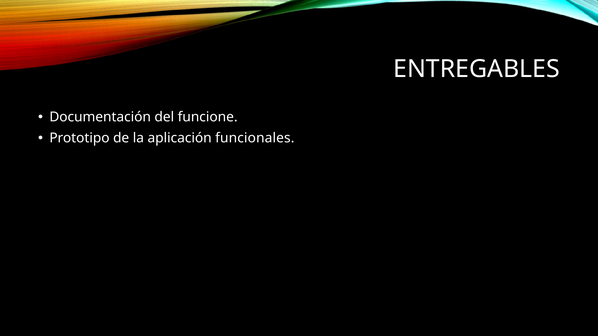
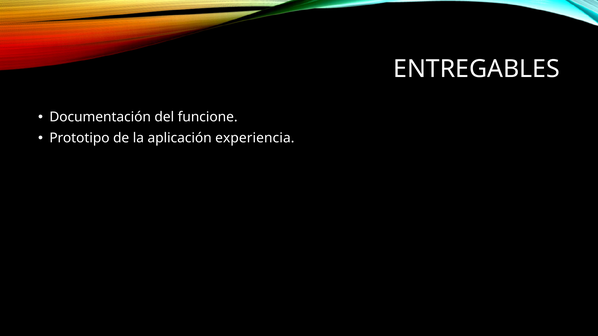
funcionales: funcionales -> experiencia (255, 138)
